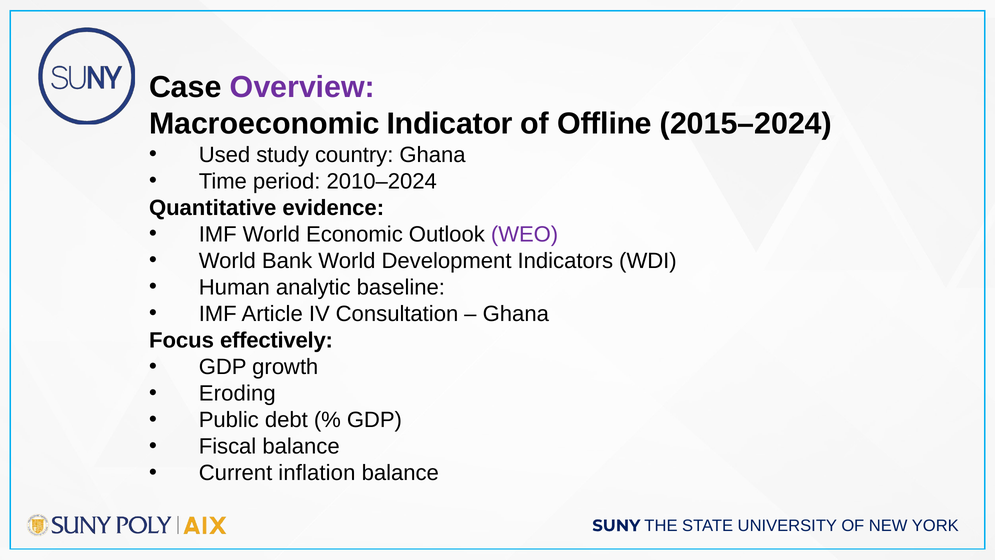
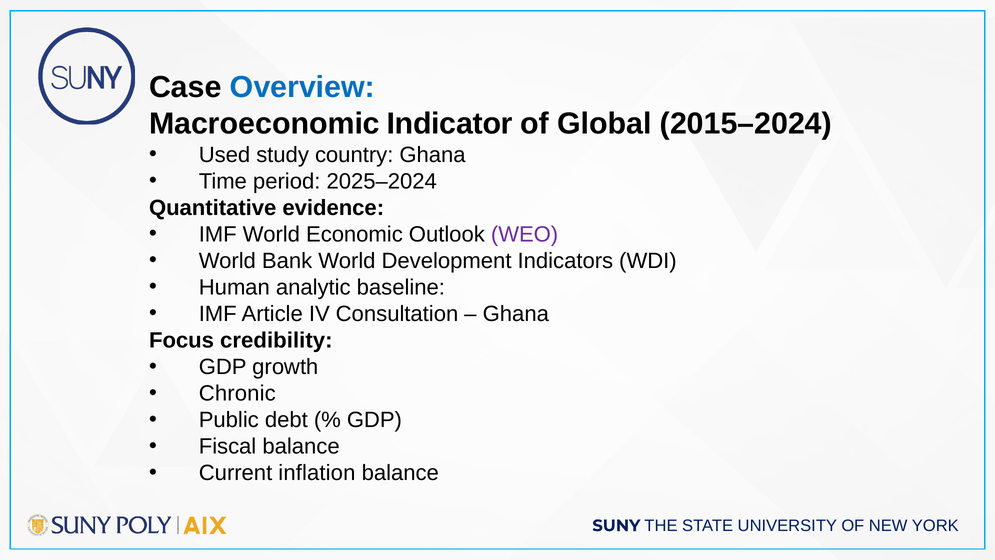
Overview colour: purple -> blue (302, 87)
Offline: Offline -> Global (604, 124)
2010–2024: 2010–2024 -> 2025–2024 (382, 181)
effectively: effectively -> credibility (276, 340)
Eroding: Eroding -> Chronic (237, 393)
